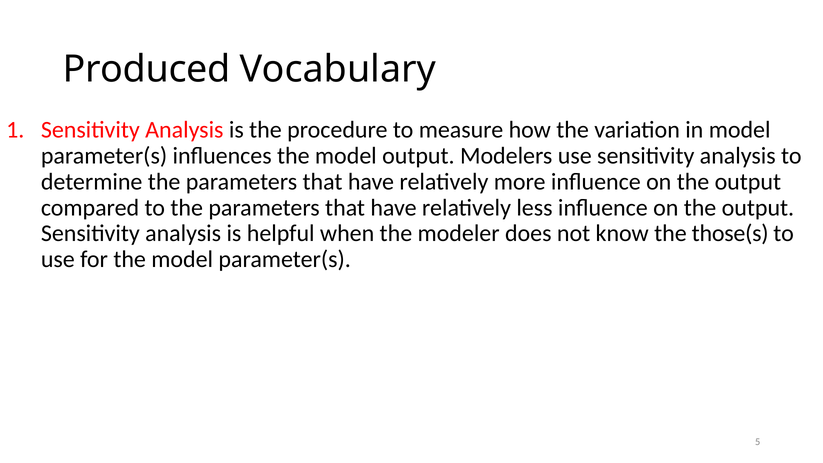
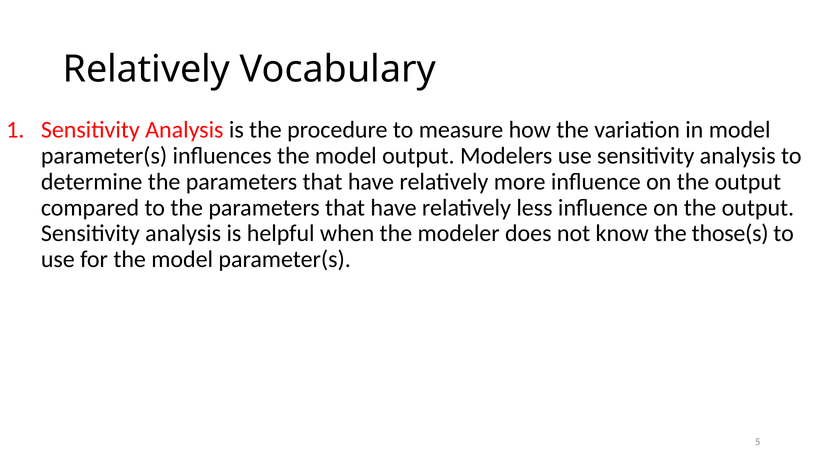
Produced: Produced -> Relatively (146, 69)
